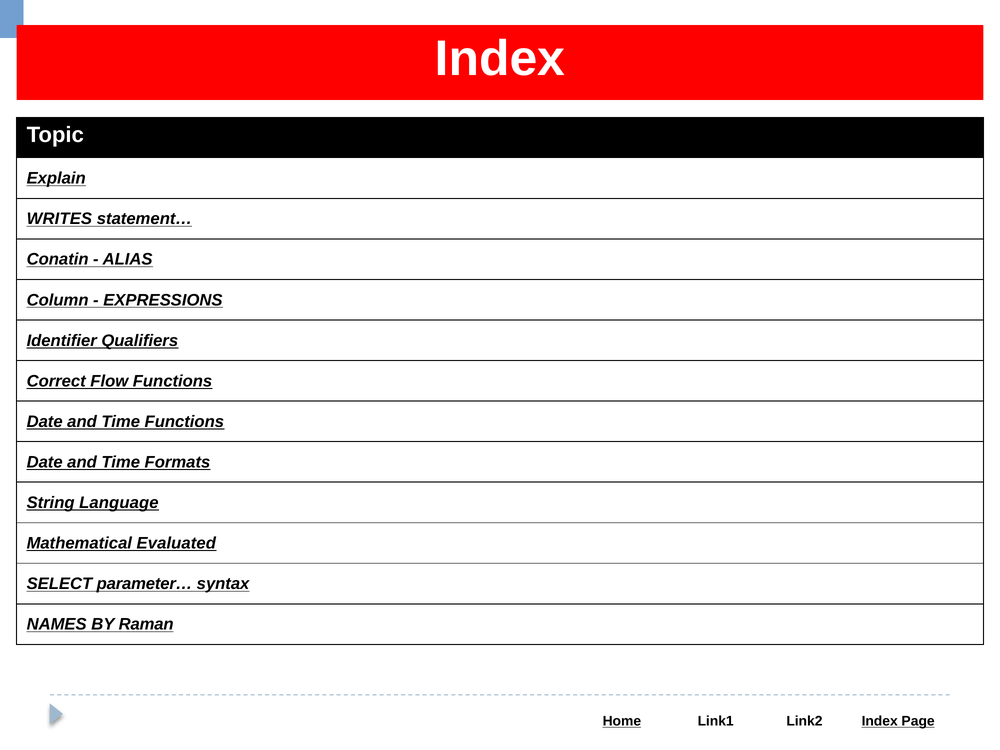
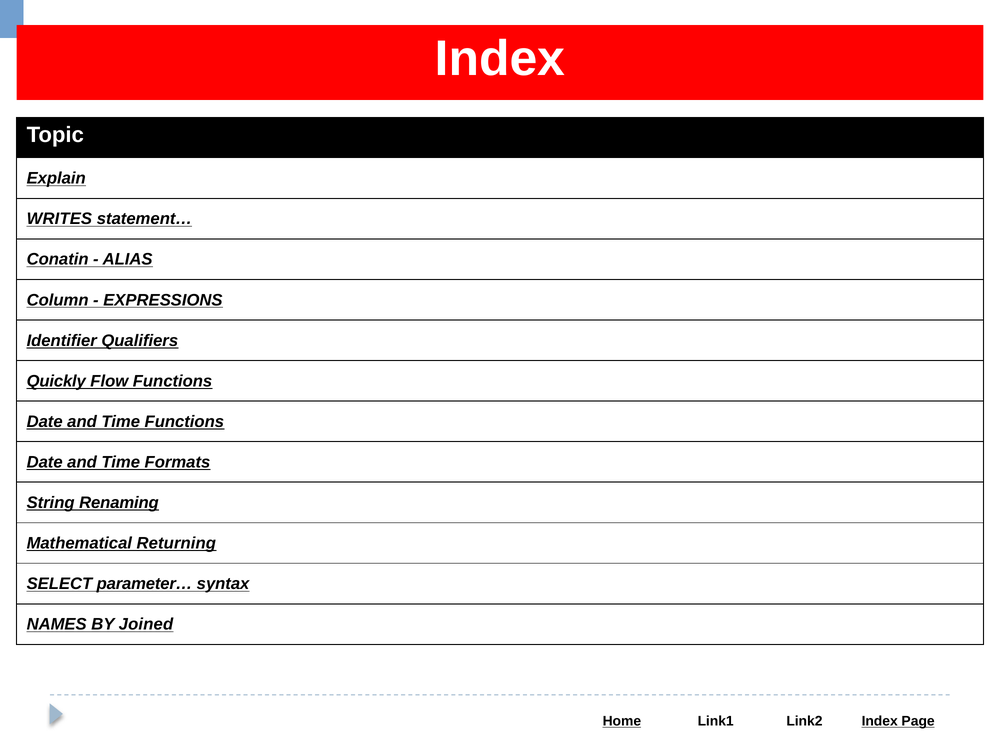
Correct: Correct -> Quickly (56, 381)
Language: Language -> Renaming (119, 503)
Evaluated: Evaluated -> Returning (176, 543)
Raman: Raman -> Joined (146, 624)
